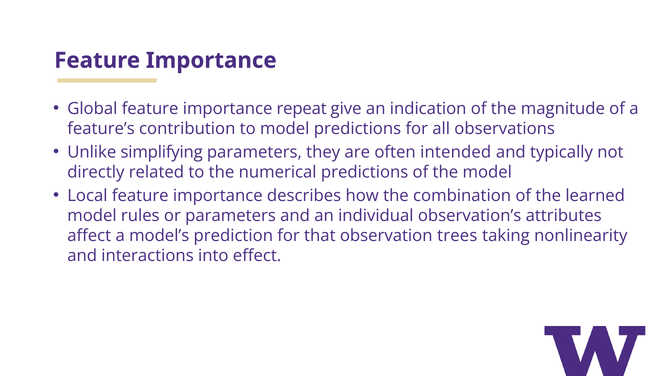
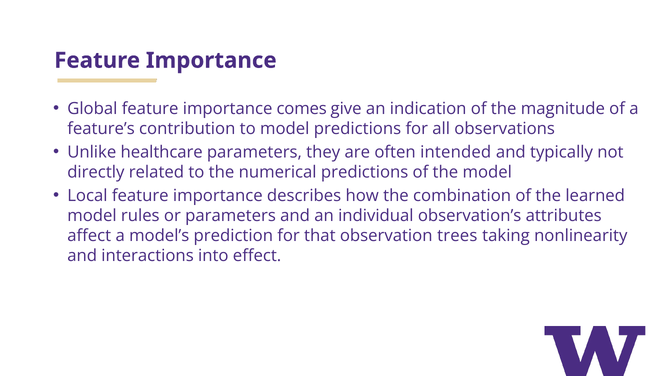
repeat: repeat -> comes (302, 109)
simplifying: simplifying -> healthcare (162, 152)
